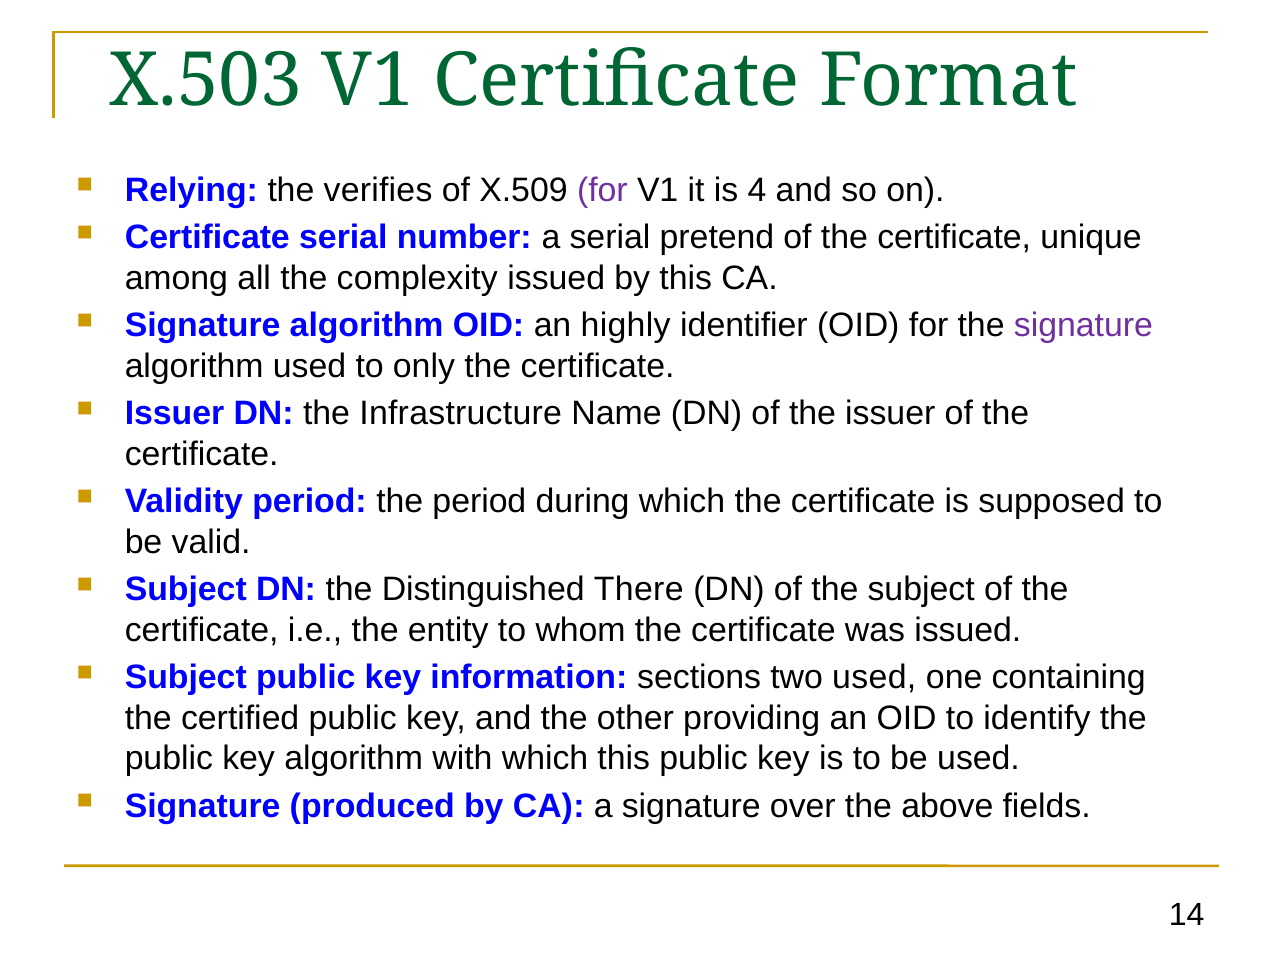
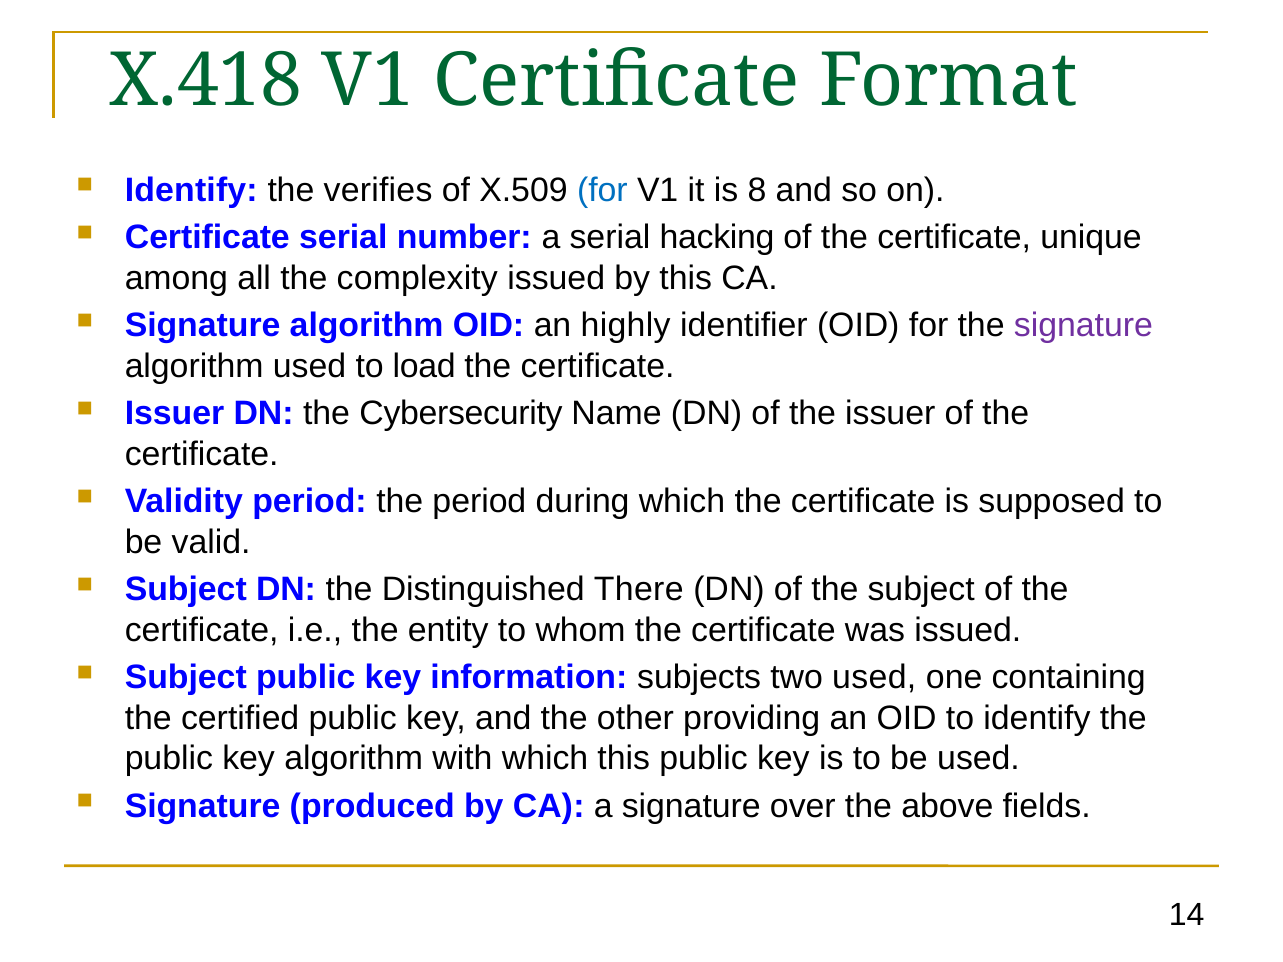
X.503: X.503 -> X.418 (206, 81)
Relying: Relying -> Identify (191, 190)
for colour: purple -> blue (602, 190)
4: 4 -> 8 (757, 190)
pretend: pretend -> hacking (717, 238)
only: only -> load (424, 366)
Infrastructure: Infrastructure -> Cybersecurity (461, 414)
sections: sections -> subjects (699, 678)
